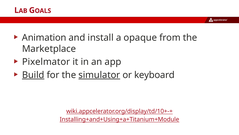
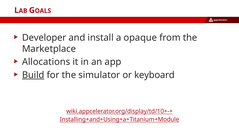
Animation: Animation -> Developer (44, 37)
Pixelmator: Pixelmator -> Allocations (46, 62)
simulator underline: present -> none (99, 75)
